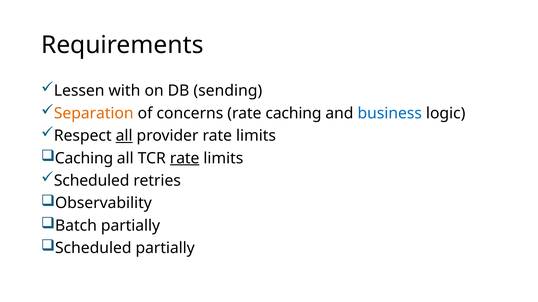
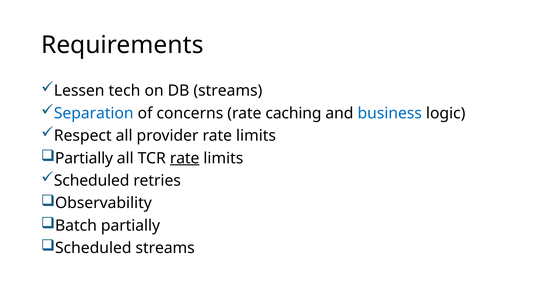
with: with -> tech (124, 91)
DB sending: sending -> streams (228, 91)
Separation colour: orange -> blue (94, 113)
all underline: present -> none (124, 136)
Caching: Caching -> Partially (84, 159)
Scheduled partially: partially -> streams (165, 249)
